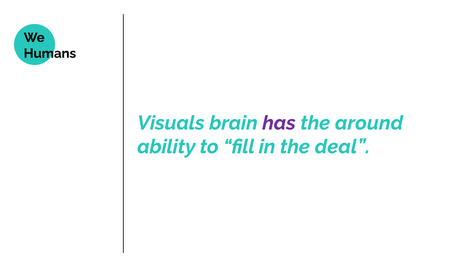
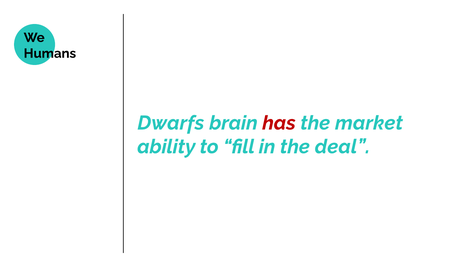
Visuals: Visuals -> Dwarfs (171, 123)
has colour: purple -> red (279, 123)
around: around -> market (369, 123)
